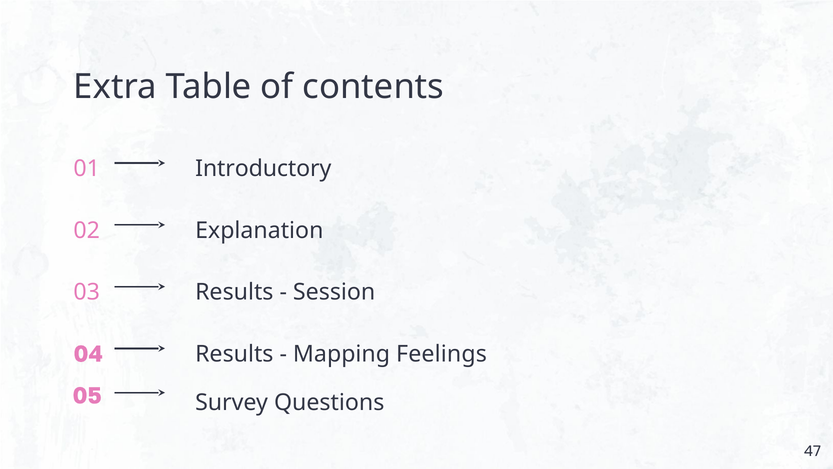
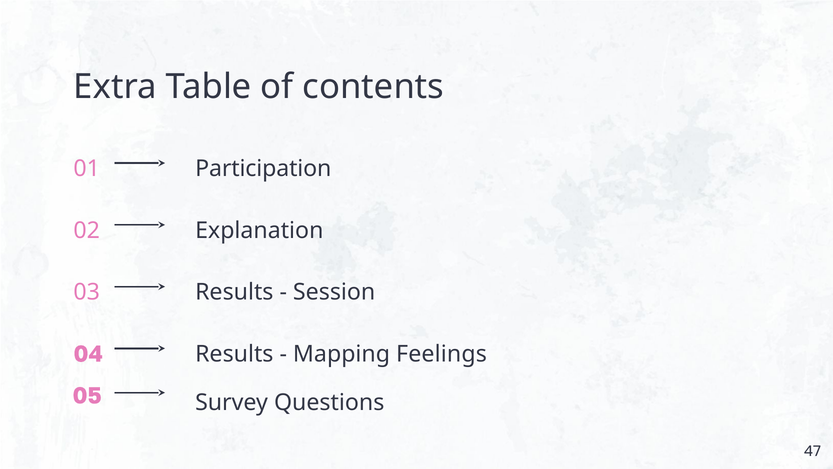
Introductory: Introductory -> Participation (263, 169)
